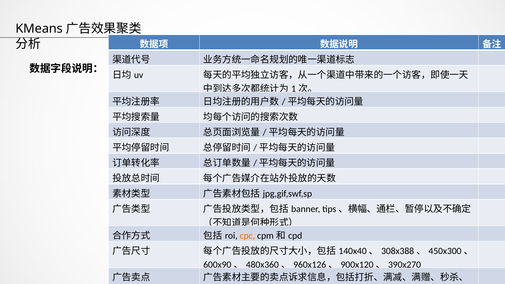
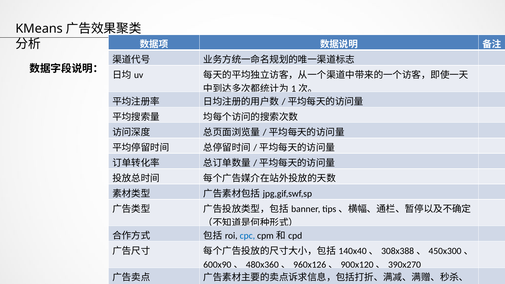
cpc colour: orange -> blue (247, 236)
